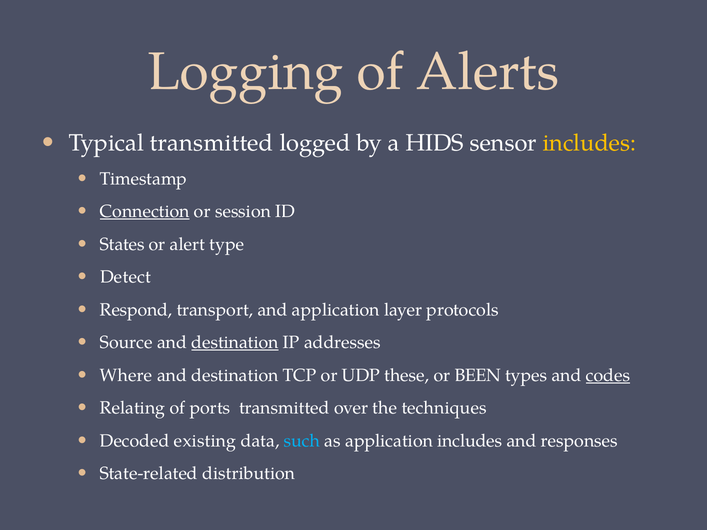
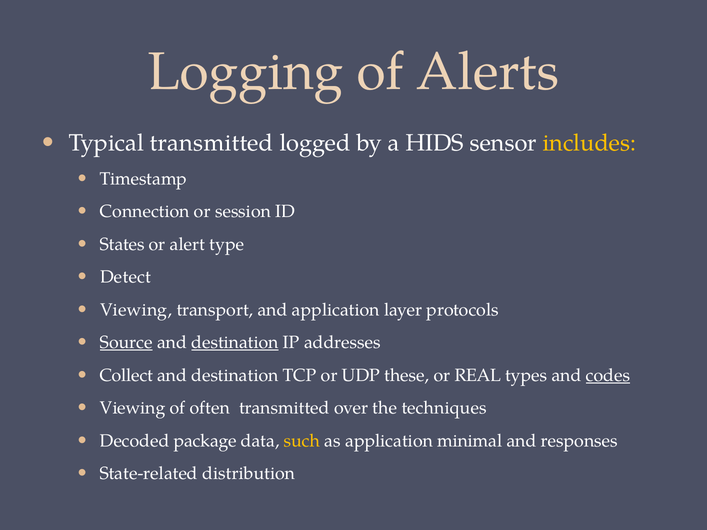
Connection underline: present -> none (145, 212)
Respond: Respond -> Viewing (136, 310)
Source underline: none -> present (126, 343)
Where: Where -> Collect (126, 376)
BEEN: BEEN -> REAL (478, 376)
Relating: Relating -> Viewing (133, 408)
ports: ports -> often (210, 408)
existing: existing -> package (205, 441)
such colour: light blue -> yellow (302, 441)
application includes: includes -> minimal (470, 441)
